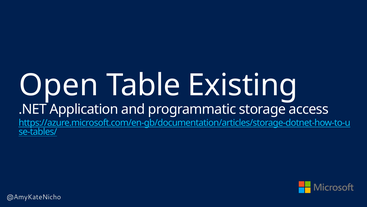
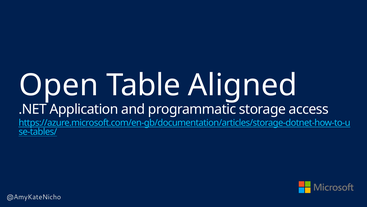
Existing: Existing -> Aligned (242, 85)
